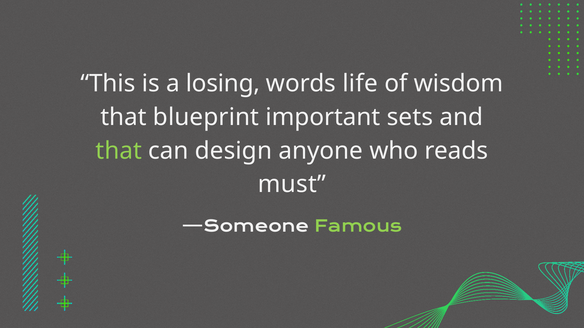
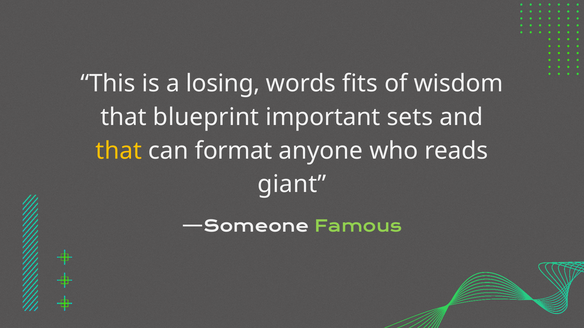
life: life -> fits (360, 84)
that colour: light green -> yellow (119, 151)
design: design -> format (234, 151)
must: must -> giant (292, 184)
